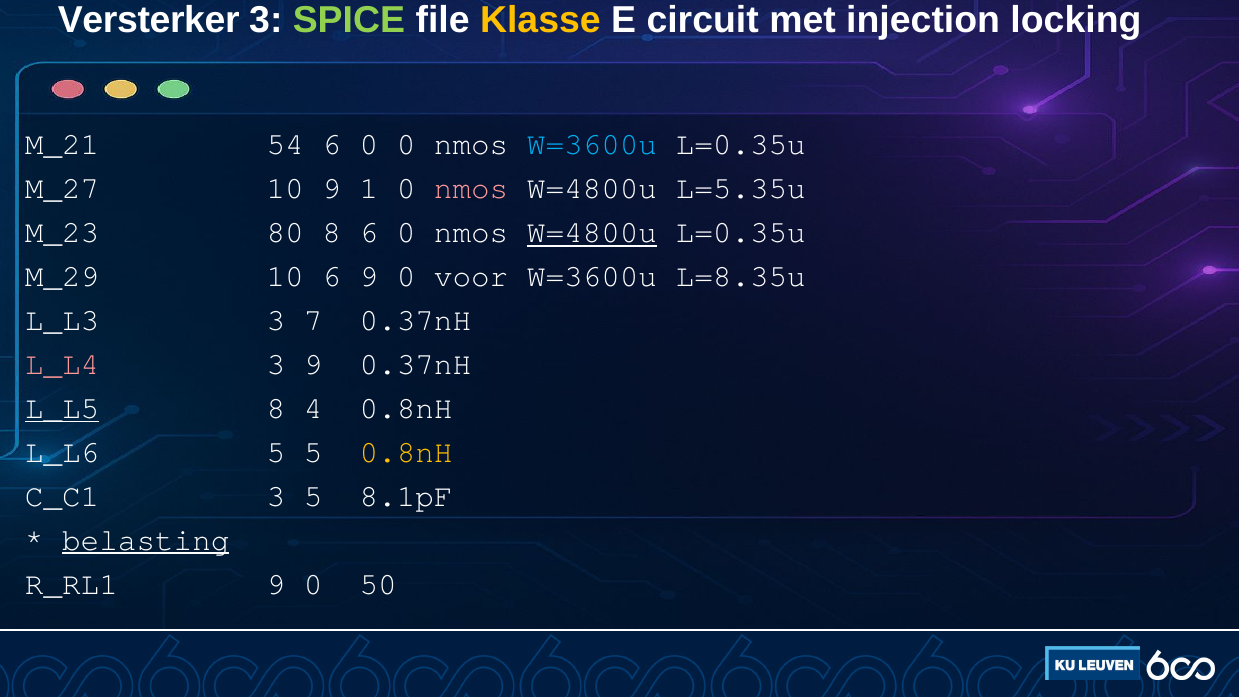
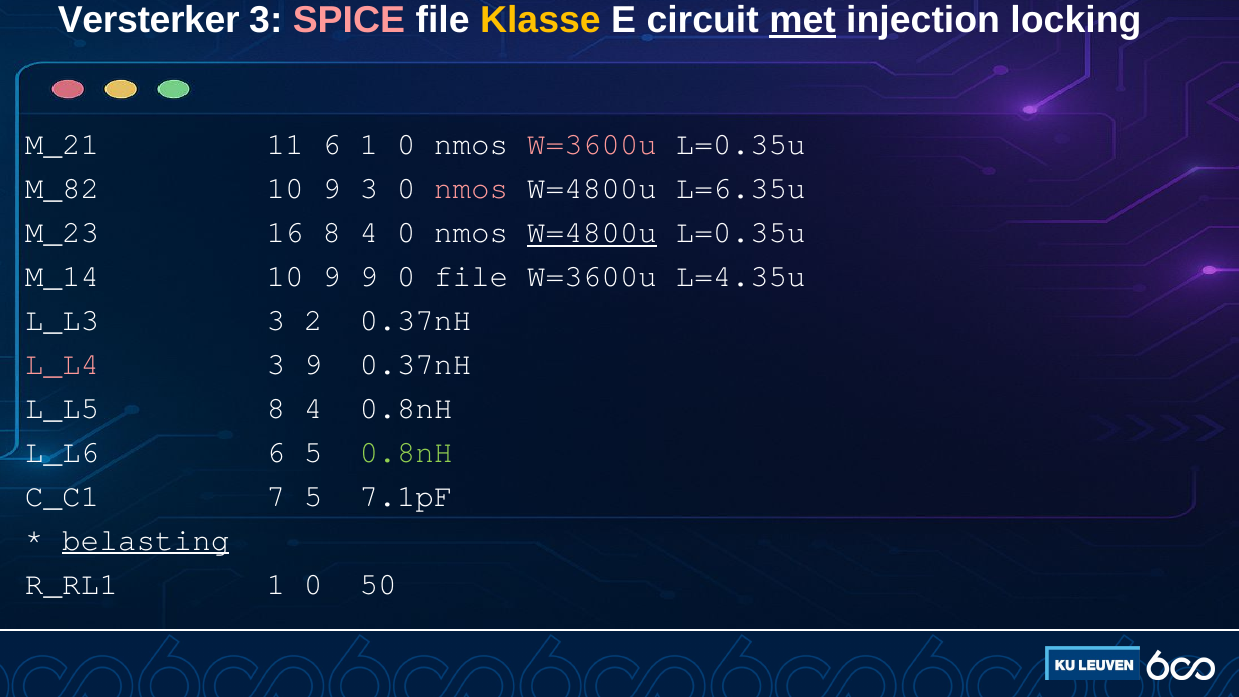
SPICE colour: light green -> pink (349, 20)
met underline: none -> present (803, 20)
54: 54 -> 11 (285, 145)
0: 0 -> 1 (369, 145)
W=3600u colour: light blue -> pink (592, 145)
M_27: M_27 -> M_82 (62, 189)
9 1: 1 -> 3 (369, 189)
L=5.35u: L=5.35u -> L=6.35u (741, 189)
80: 80 -> 16 (285, 233)
6: 6 -> 4 (369, 233)
M_29: M_29 -> M_14 (62, 276)
6: 6 -> 9 (332, 276)
0 voor: voor -> file (471, 276)
L=8.35u: L=8.35u -> L=4.35u (741, 276)
7: 7 -> 2 (313, 320)
L_L5 underline: present -> none (62, 408)
L_L6 5: 5 -> 6 (276, 452)
0.8nH colour: yellow -> light green (406, 452)
C_C1 3: 3 -> 7 (276, 496)
8.1pF: 8.1pF -> 7.1pF (406, 496)
R_RL1 9: 9 -> 1 (276, 584)
